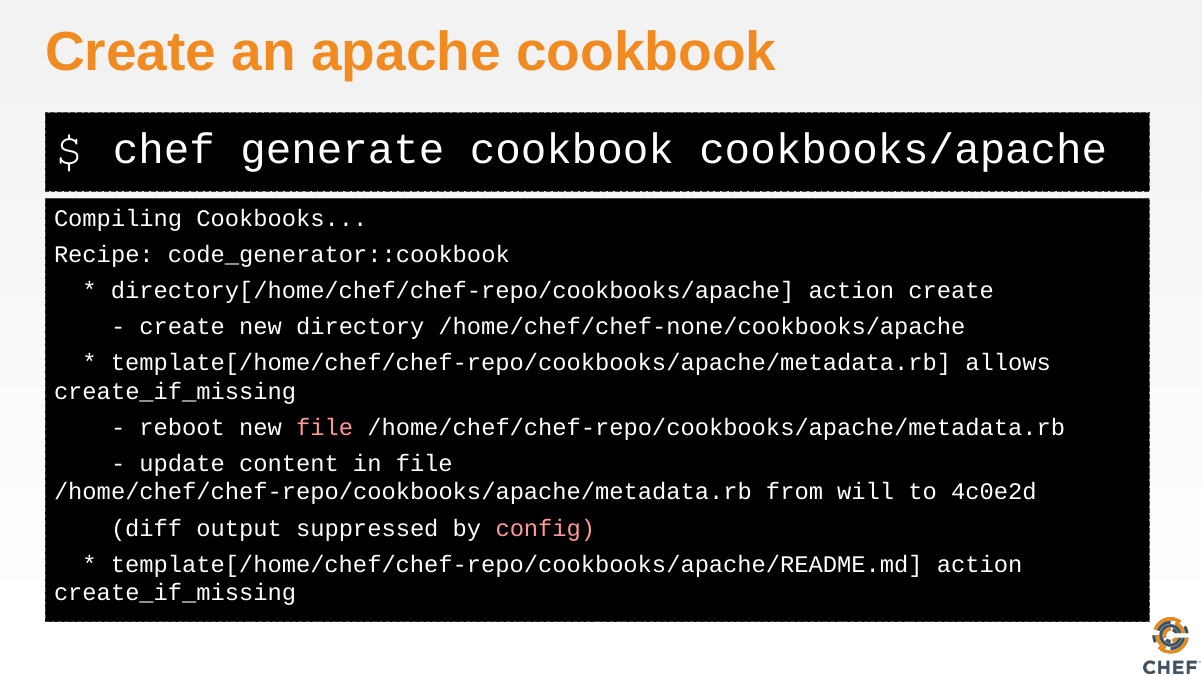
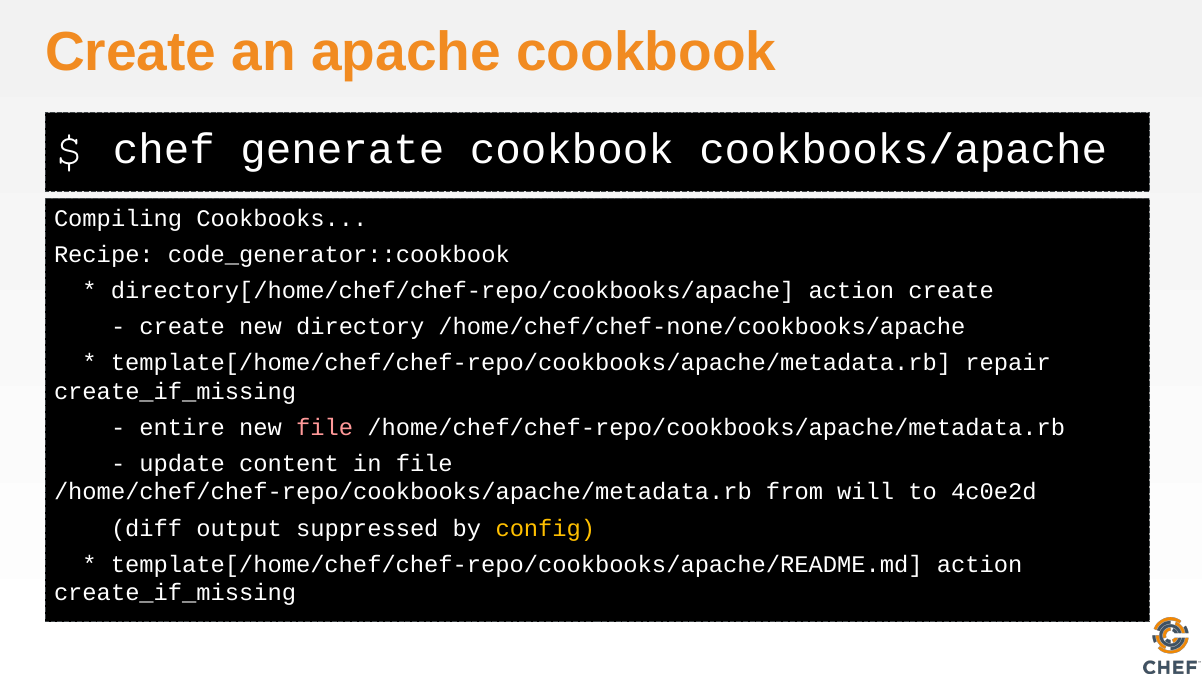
allows: allows -> repair (1008, 363)
reboot: reboot -> entire (182, 428)
config colour: pink -> yellow (545, 528)
